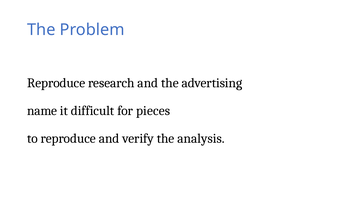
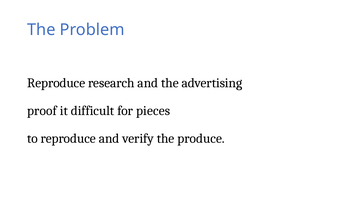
name: name -> proof (42, 111)
analysis: analysis -> produce (201, 139)
